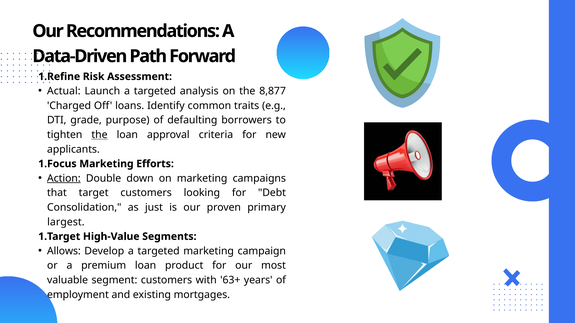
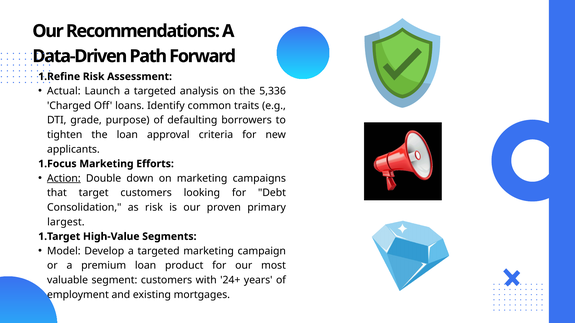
8,877: 8,877 -> 5,336 (273, 91)
the underline: present -> none (100, 135)
as just: just -> risk (154, 208)
Allows: Allows -> Model (64, 251)
63+: 63+ -> 24+ (230, 280)
